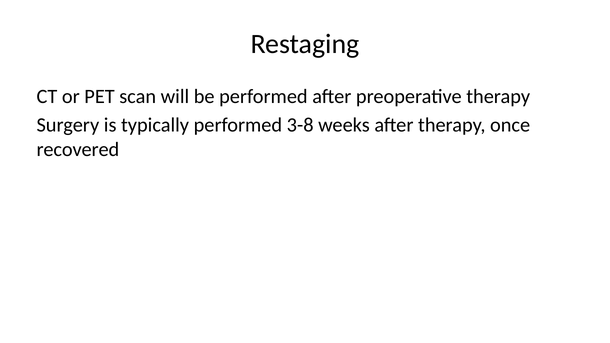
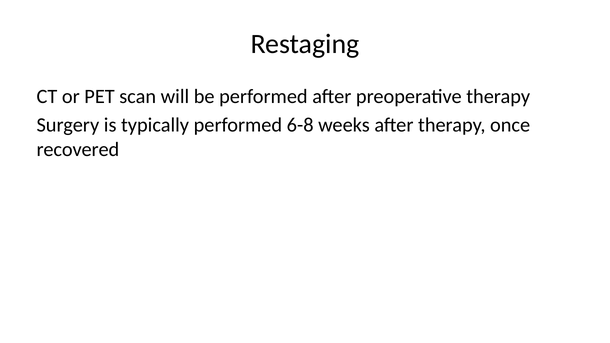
3-8: 3-8 -> 6-8 (300, 125)
